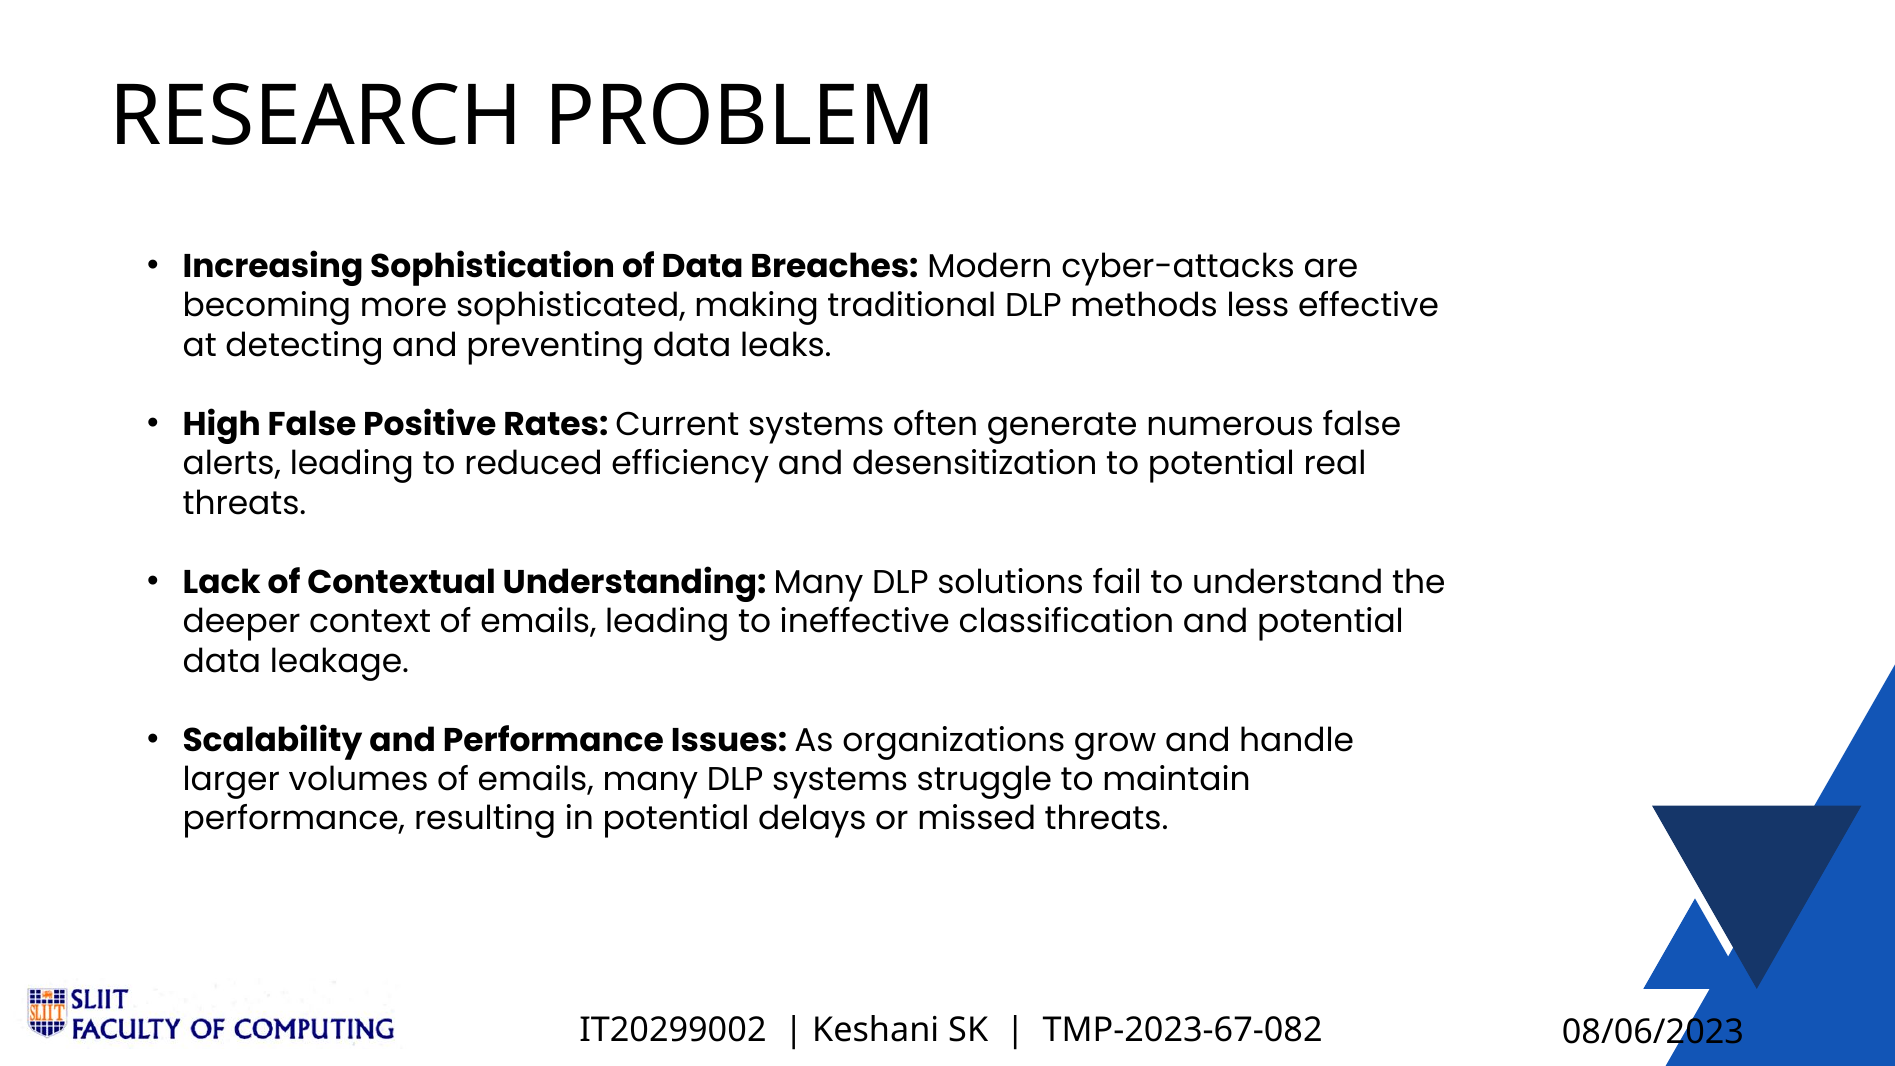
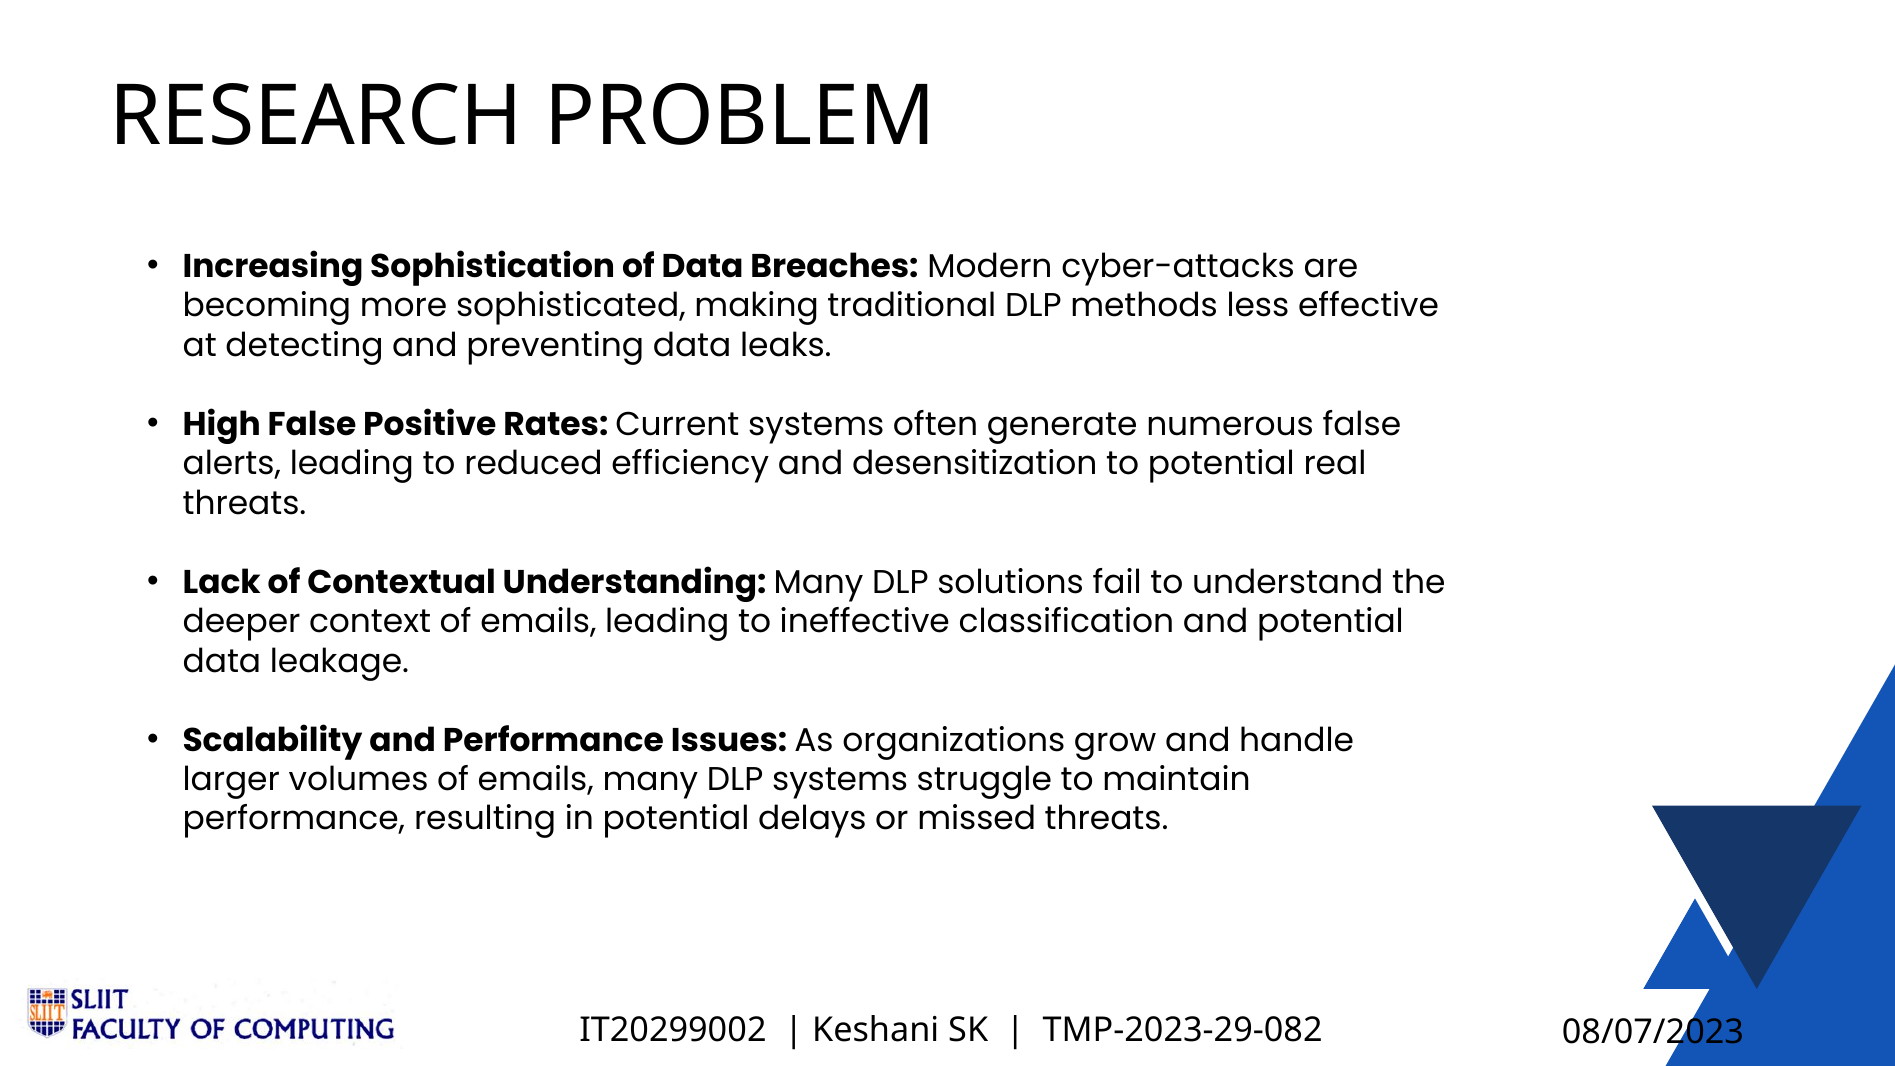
TMP-2023-67-082: TMP-2023-67-082 -> TMP-2023-29-082 (1183, 1030)
08/06/2023: 08/06/2023 -> 08/07/2023 (1653, 1032)
